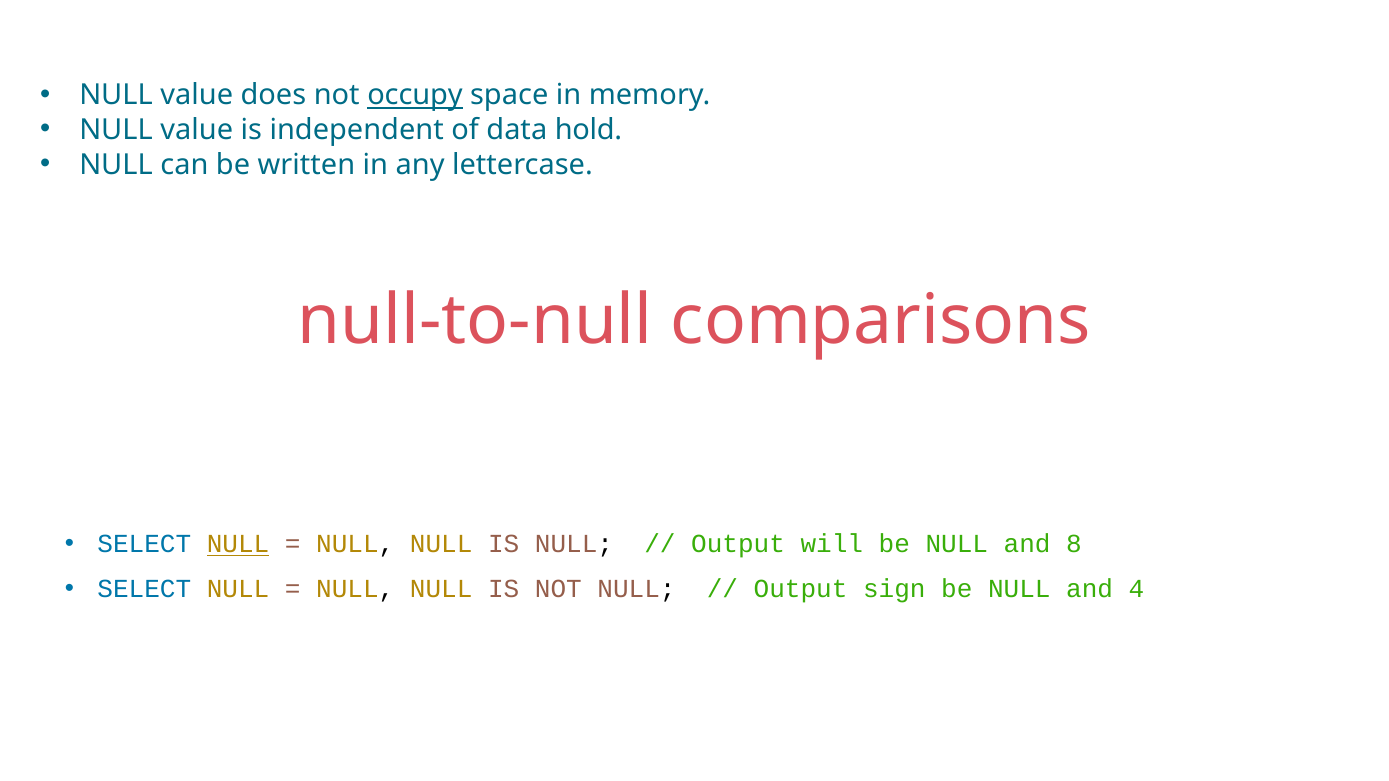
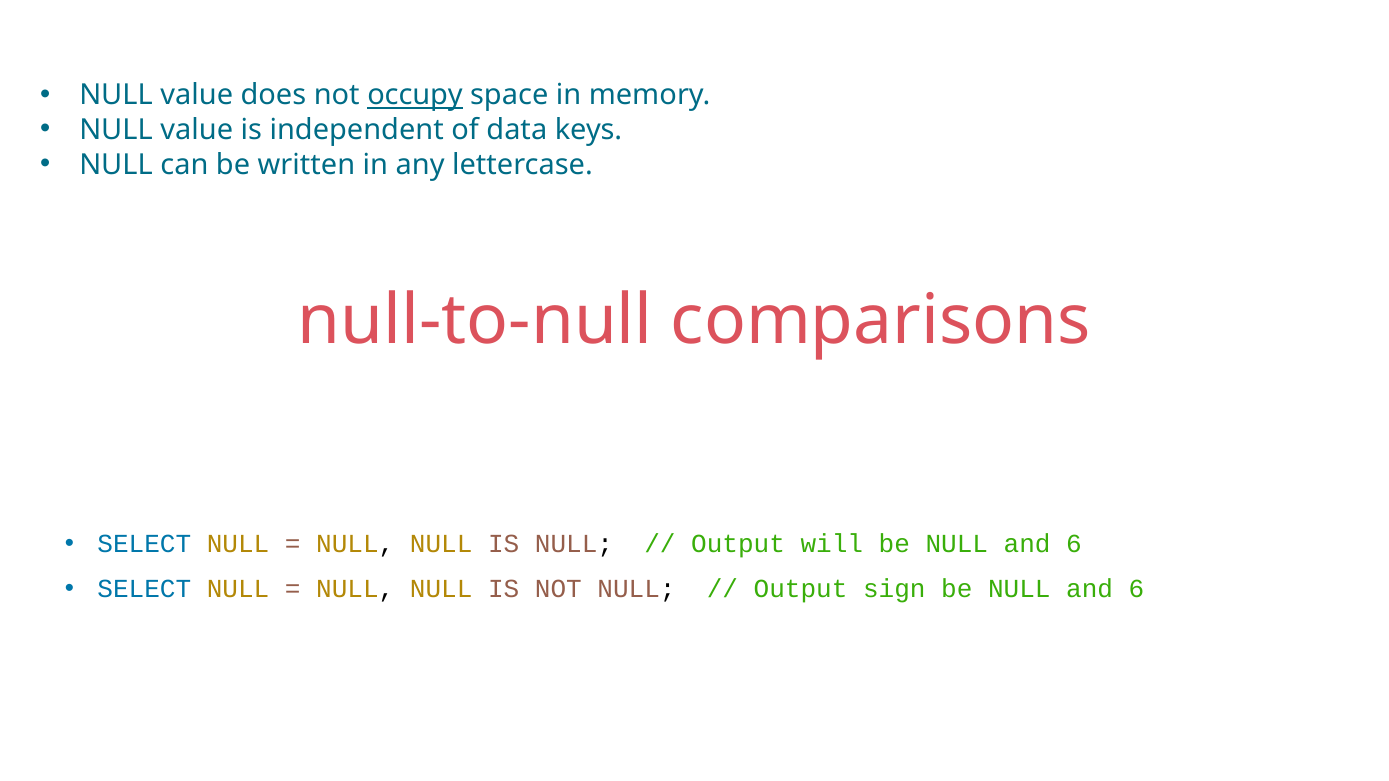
hold: hold -> keys (588, 130)
NULL underline: present -> none (238, 544)
8: 8 -> 6 (1074, 544)
4: 4 -> 6 (1137, 590)
